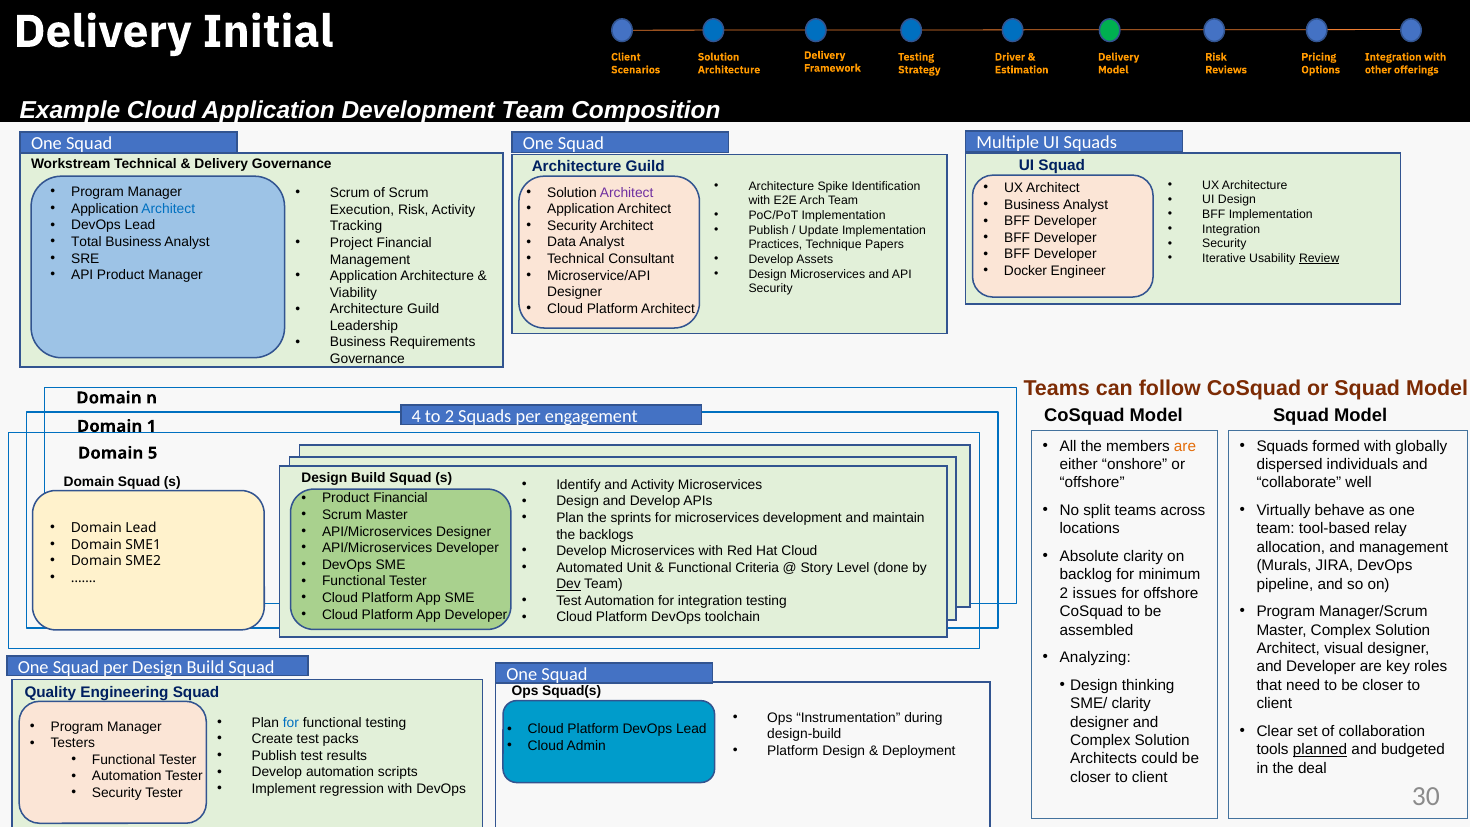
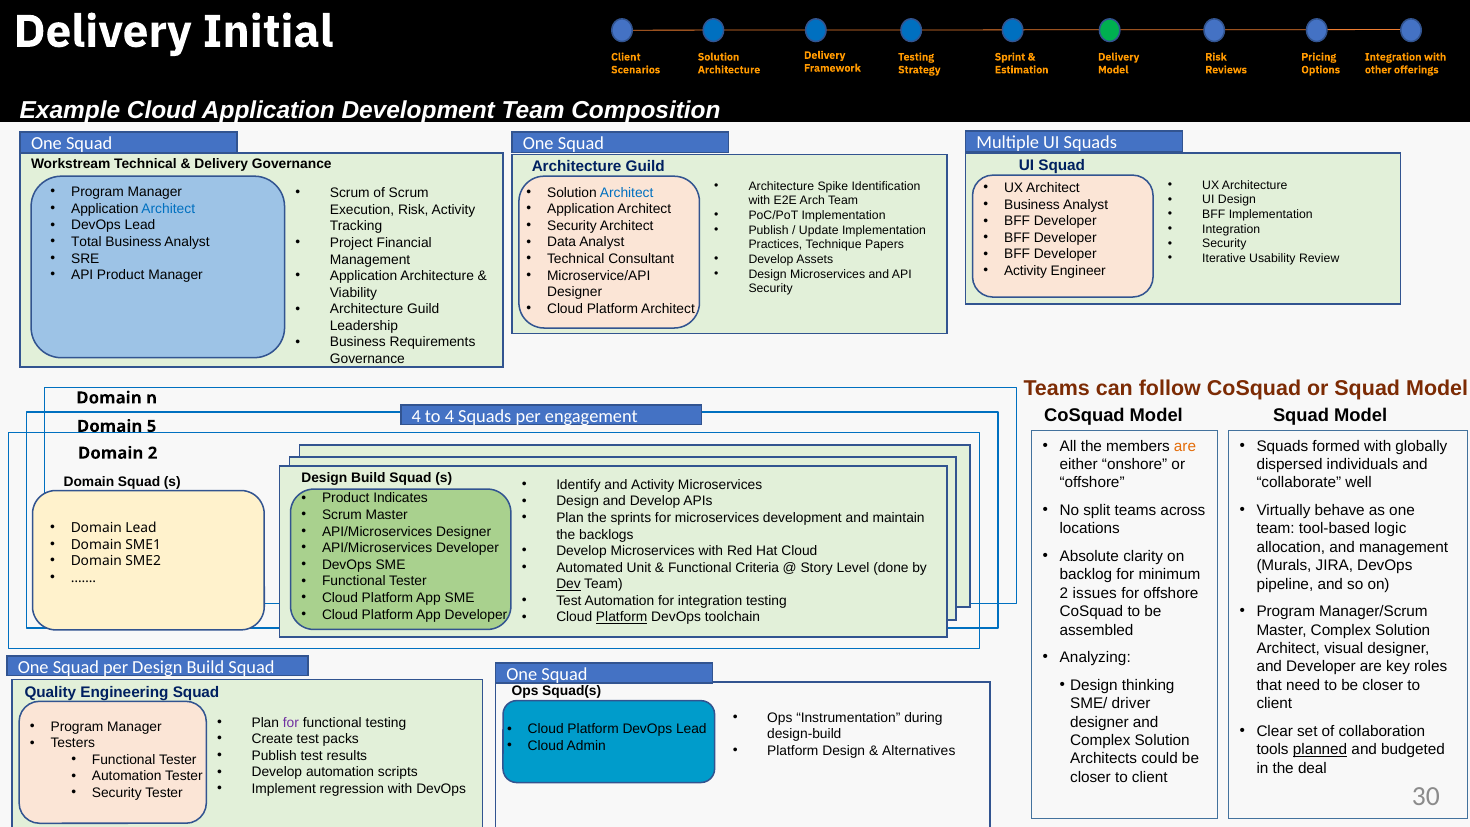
Driver: Driver -> Sprint (1010, 57)
Architect colour: purple -> blue (627, 193)
Review underline: present -> none (1319, 258)
Docker: Docker -> Activity (1025, 271)
to 2: 2 -> 4 (449, 416)
1: 1 -> 5 (152, 426)
Domain 5: 5 -> 2 (153, 453)
Product Financial: Financial -> Indicates (401, 498)
relay: relay -> logic (1390, 529)
Platform underline: none -> present (622, 617)
SME/ clarity: clarity -> driver (1131, 704)
for colour: blue -> purple (291, 722)
Deployment: Deployment -> Alternatives (919, 751)
